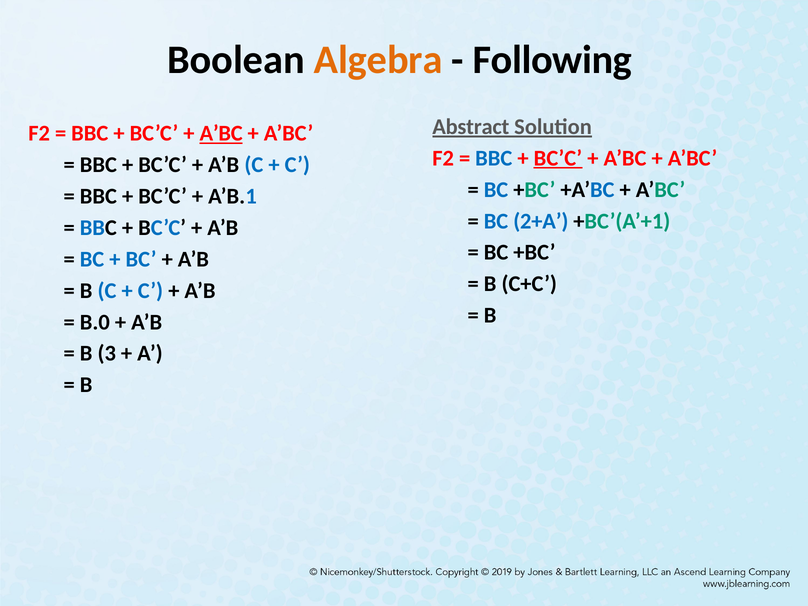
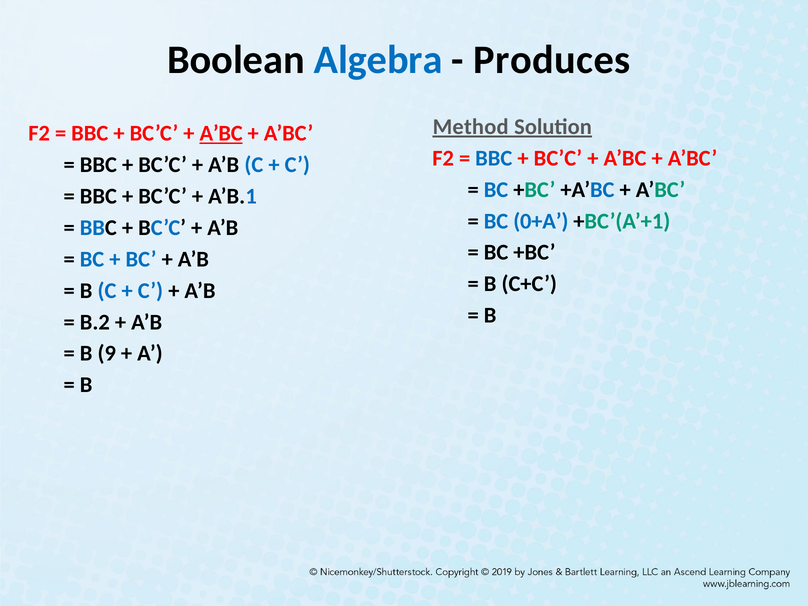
Algebra colour: orange -> blue (378, 60)
Following: Following -> Produces (552, 60)
Abstract: Abstract -> Method (471, 127)
BC’C underline: present -> none (558, 158)
2+A: 2+A -> 0+A (541, 221)
B.0: B.0 -> B.2 (95, 322)
3: 3 -> 9 (107, 354)
